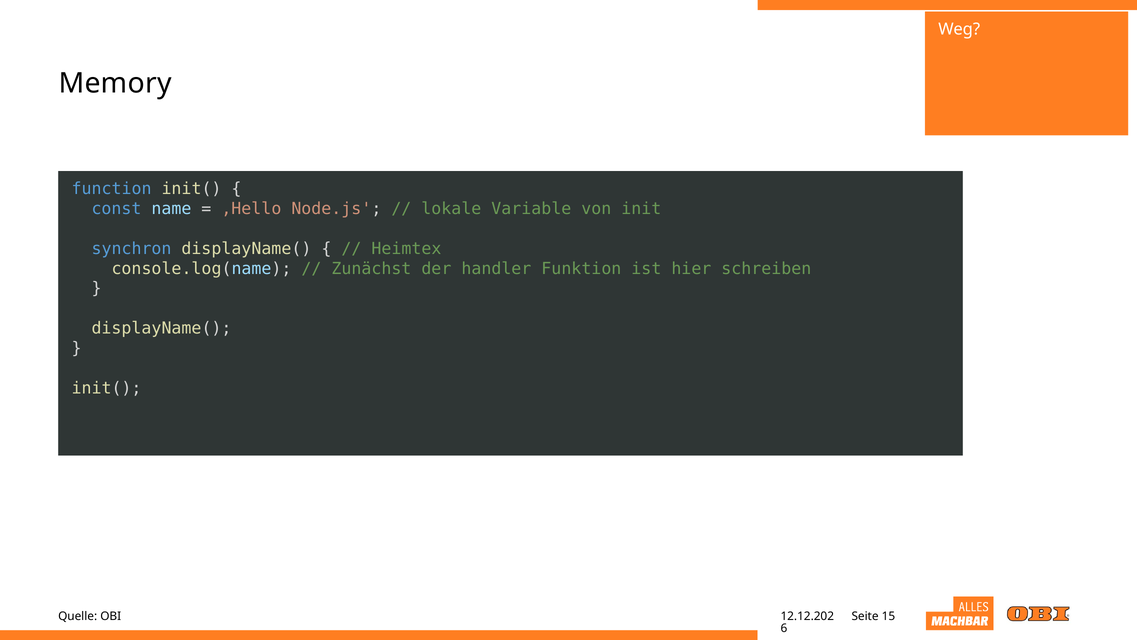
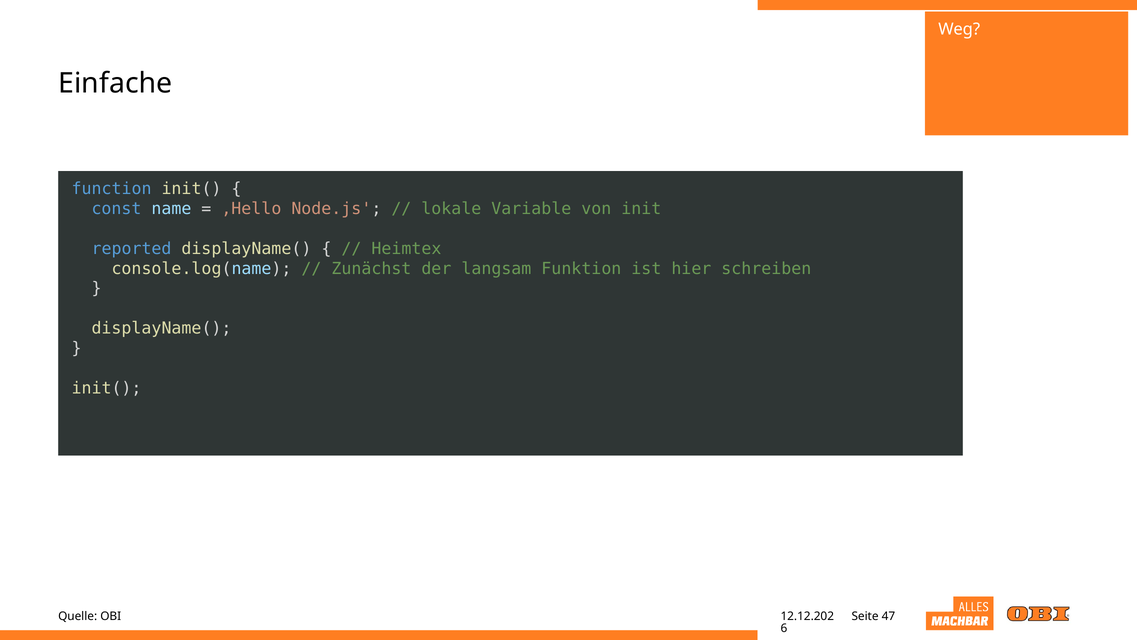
Memory: Memory -> Einfache (115, 83)
synchron: synchron -> reported (131, 248)
handler: handler -> langsam (496, 268)
15: 15 -> 47 (888, 616)
